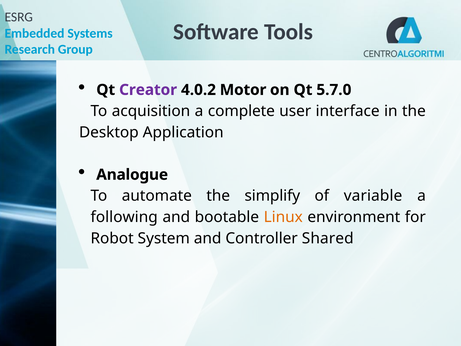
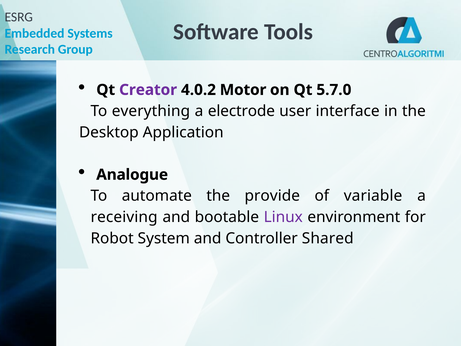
acquisition: acquisition -> everything (151, 111)
complete: complete -> electrode (241, 111)
simplify: simplify -> provide (272, 196)
following: following -> receiving (124, 217)
Linux colour: orange -> purple (283, 217)
